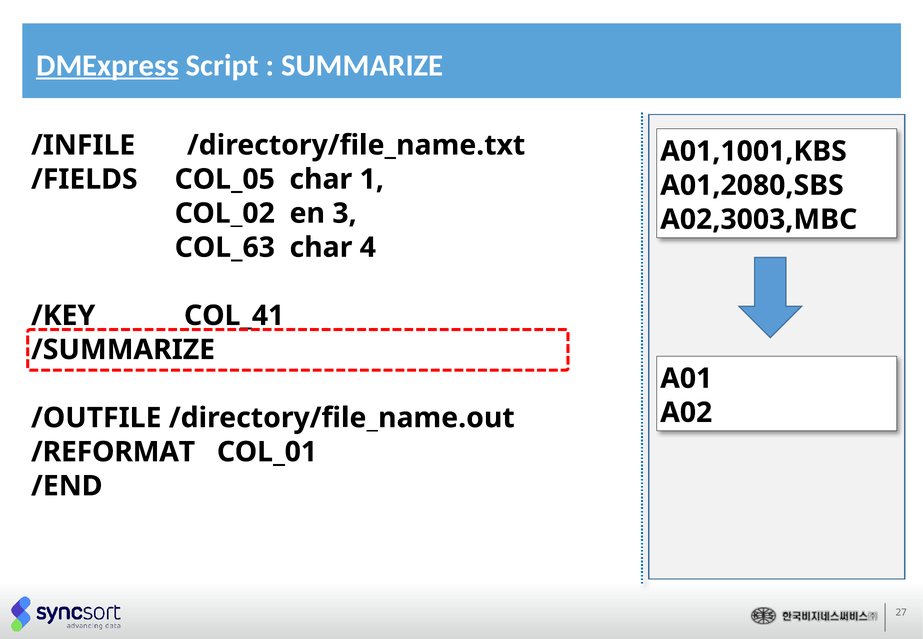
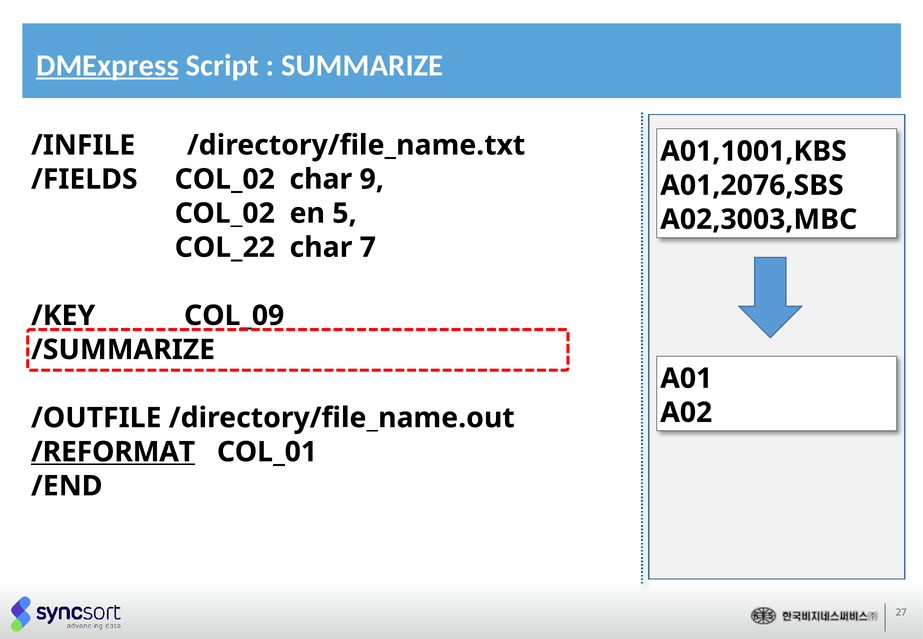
/FIELDS COL_05: COL_05 -> COL_02 (225, 179)
1: 1 -> 9 (372, 179)
A01,2080,SBS: A01,2080,SBS -> A01,2076,SBS (752, 185)
3: 3 -> 5 (345, 213)
COL_63: COL_63 -> COL_22 (225, 247)
4: 4 -> 7 (368, 247)
COL_41: COL_41 -> COL_09 (234, 316)
/REFORMAT underline: none -> present (113, 452)
